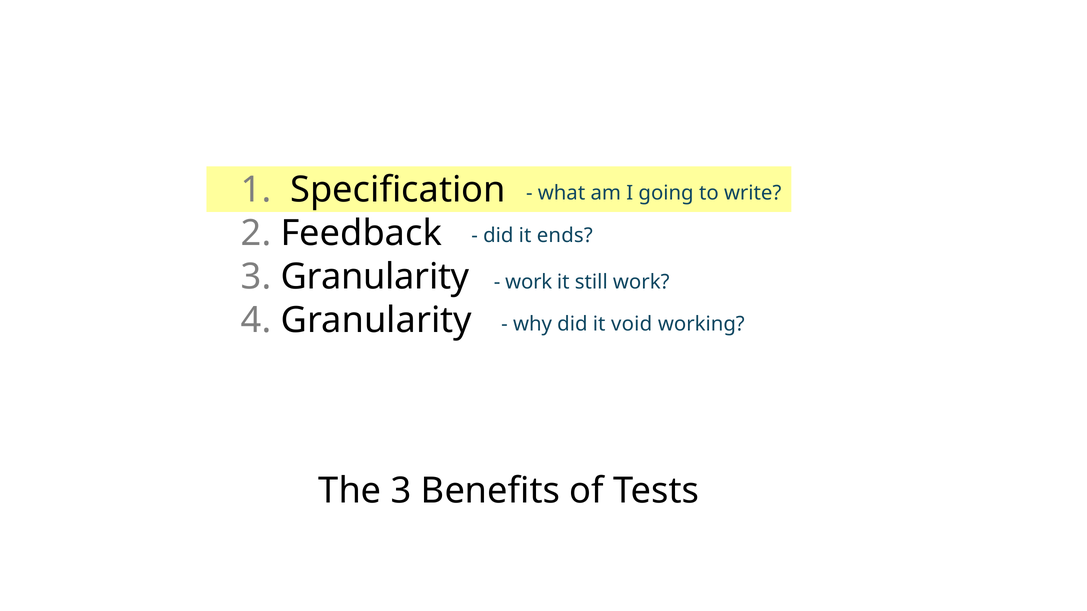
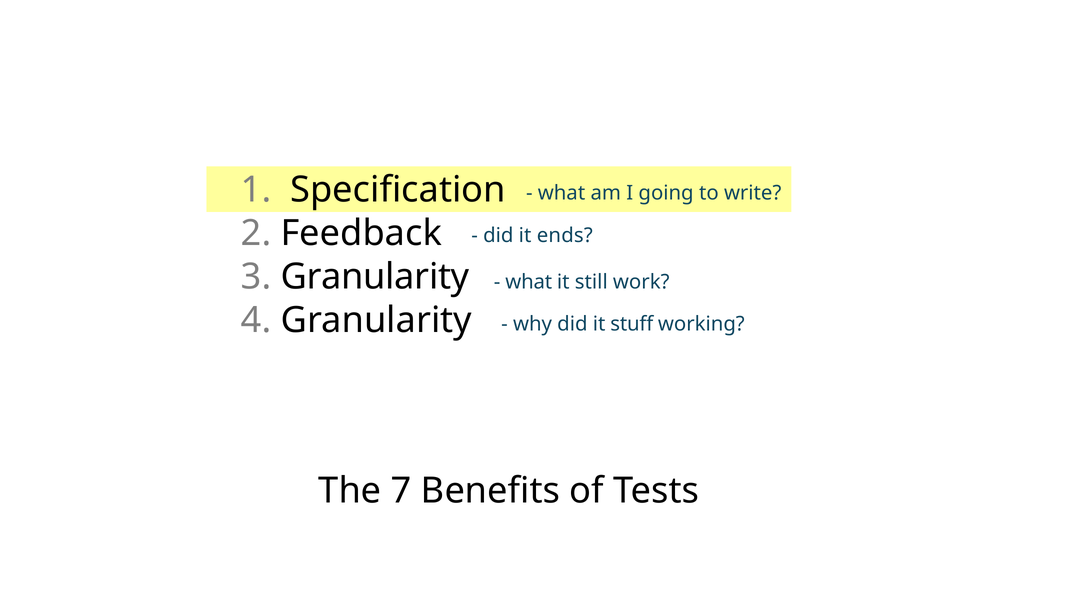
work: work -> what (529, 282)
void: void -> stuff (632, 324)
The 3: 3 -> 7 (401, 491)
